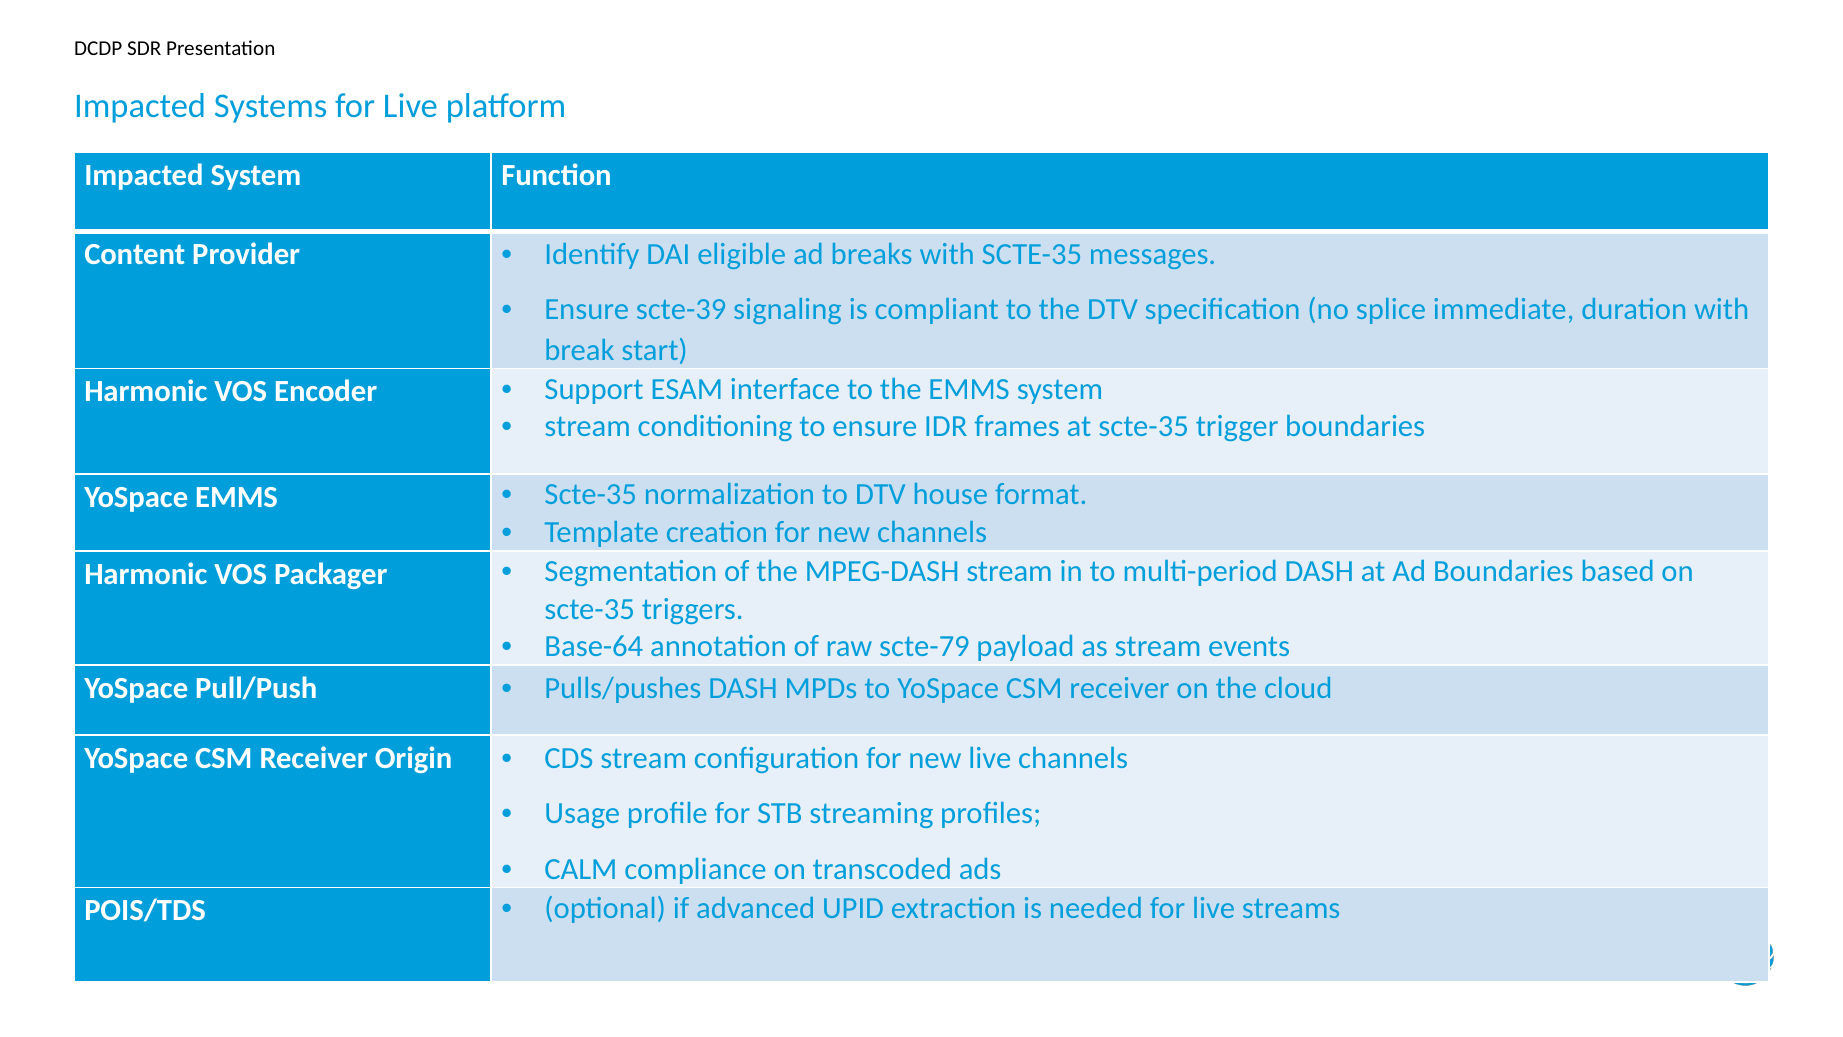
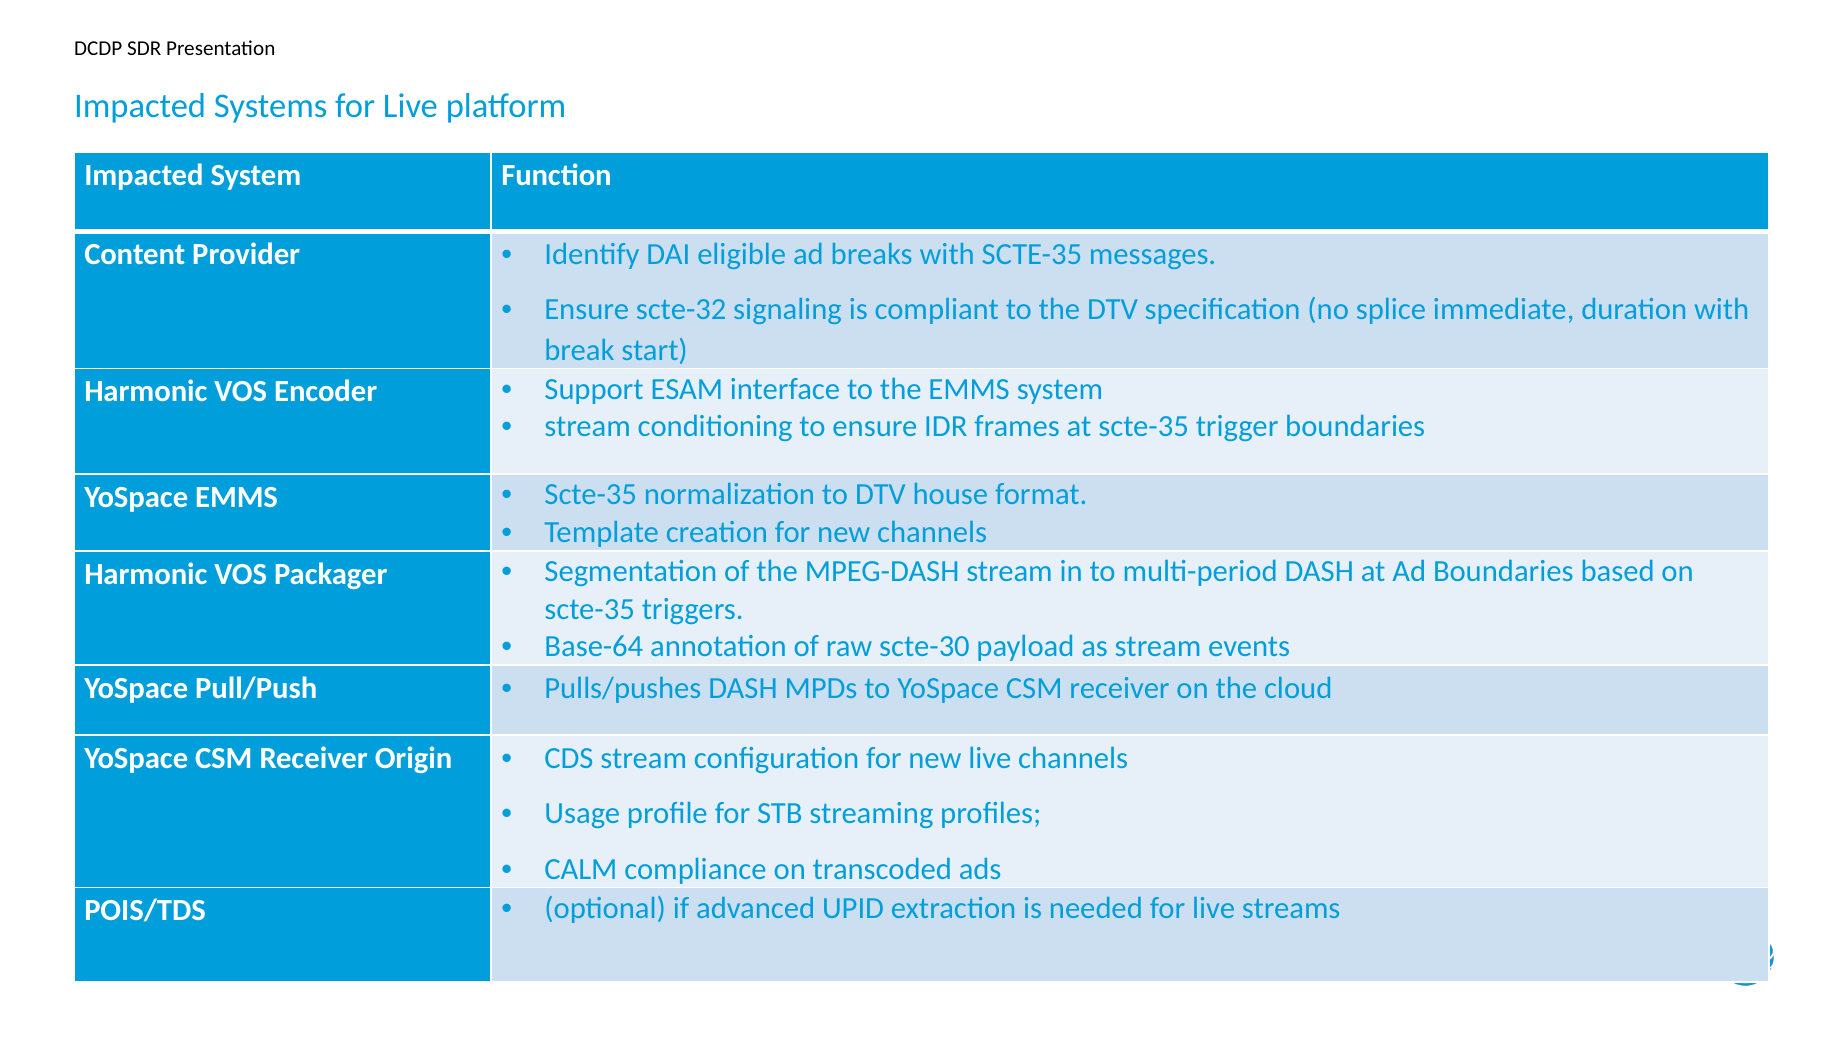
scte-39: scte-39 -> scte-32 (681, 310)
scte-79: scte-79 -> scte-30 (924, 646)
